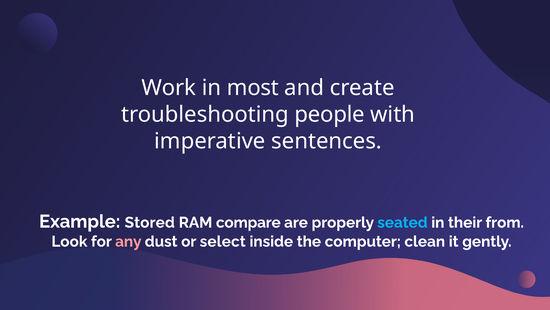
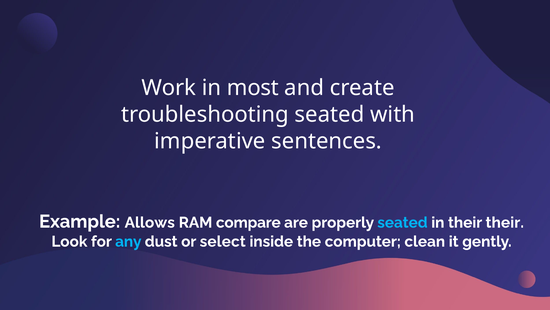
troubleshooting people: people -> seated (330, 114)
Stored: Stored -> Allows (150, 222)
their from: from -> their (505, 222)
any colour: pink -> light blue (128, 241)
